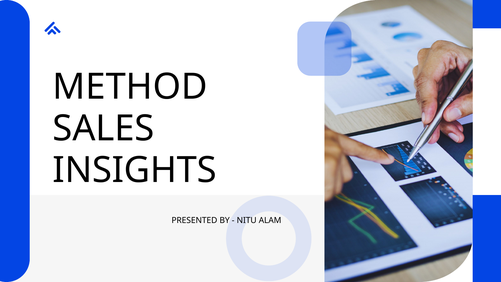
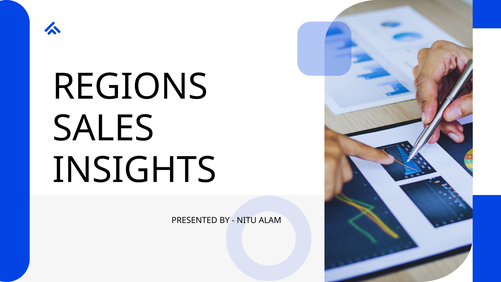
METHOD: METHOD -> REGIONS (130, 87)
